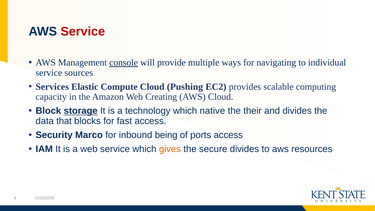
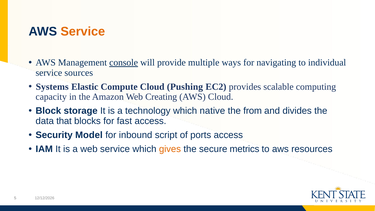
Service colour: red -> orange (83, 32)
Services: Services -> Systems (52, 87)
storage underline: present -> none (81, 111)
their: their -> from (253, 111)
Marco: Marco -> Model (89, 135)
being: being -> script (166, 135)
secure divides: divides -> metrics (244, 149)
